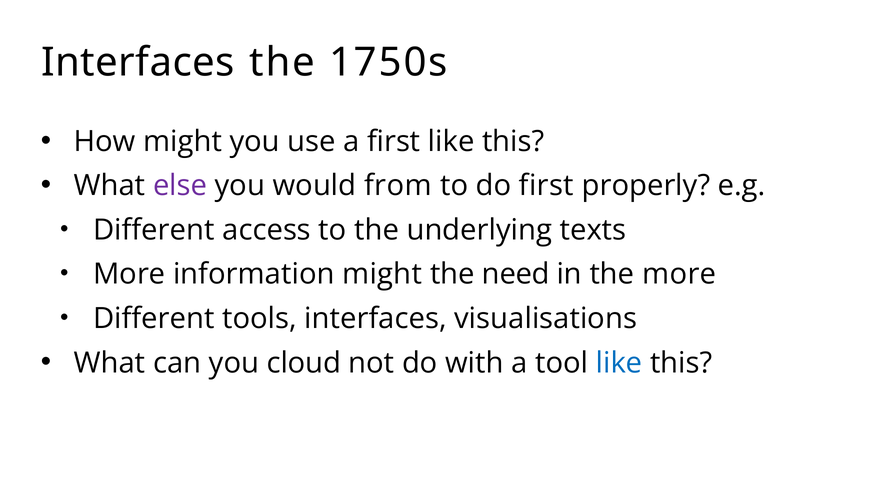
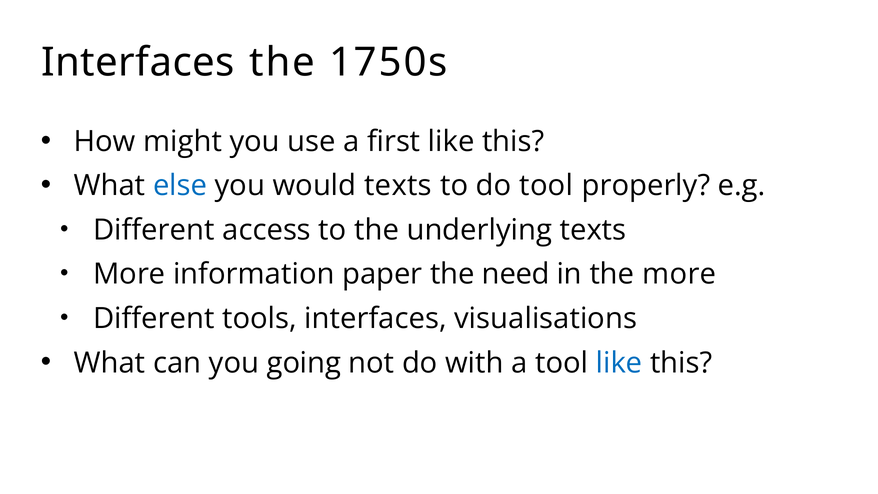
else colour: purple -> blue (180, 186)
would from: from -> texts (398, 186)
do first: first -> tool (546, 186)
information might: might -> paper (382, 274)
cloud: cloud -> going (304, 363)
